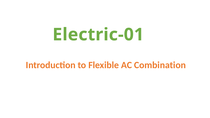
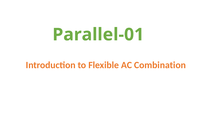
Electric-01: Electric-01 -> Parallel-01 (98, 35)
